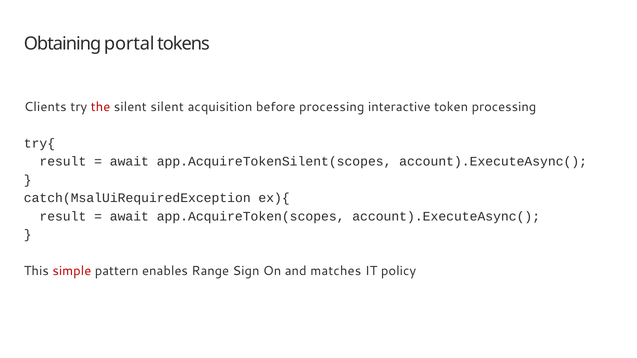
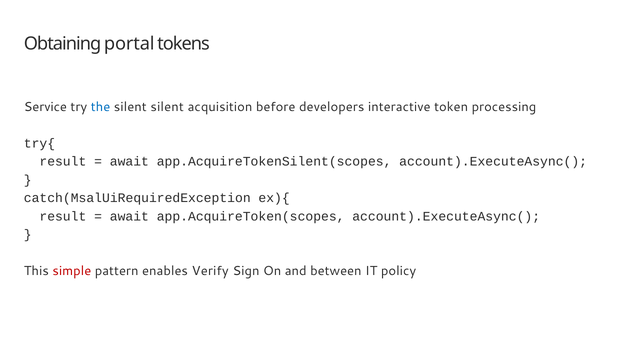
Clients: Clients -> Service (45, 107)
the colour: red -> blue (101, 107)
before processing: processing -> developers (332, 107)
Range: Range -> Verify (210, 271)
matches: matches -> between (336, 271)
